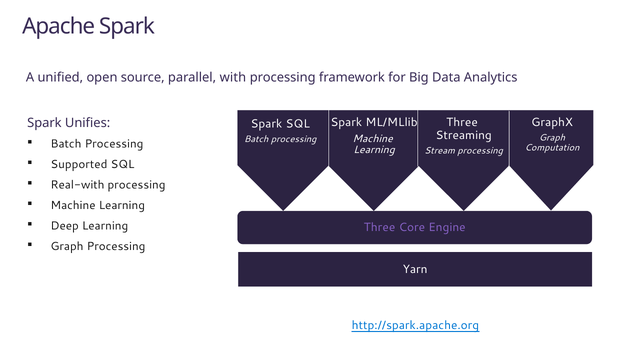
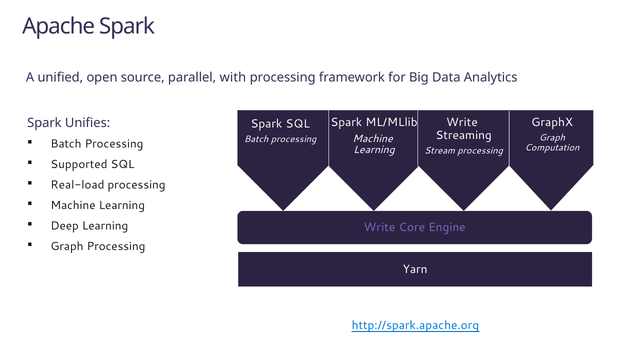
Three: Three -> Write (462, 123)
Real-with: Real-with -> Real-load (77, 185)
Three: Three -> Write (379, 228)
